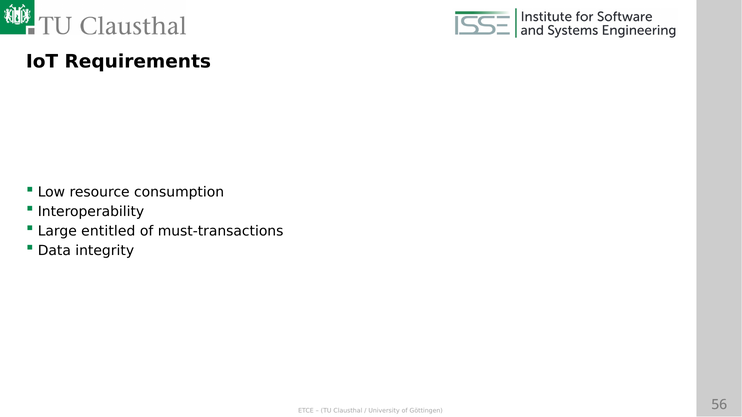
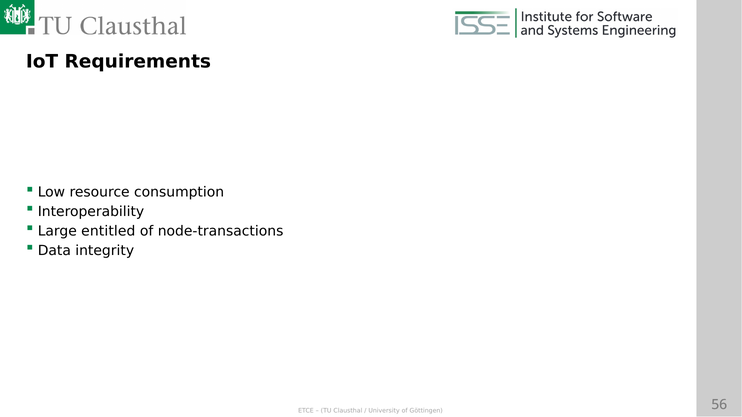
must-transactions: must-transactions -> node-transactions (221, 231)
